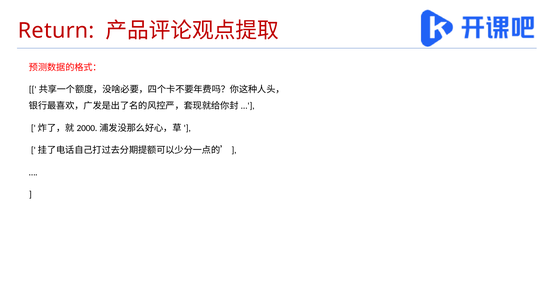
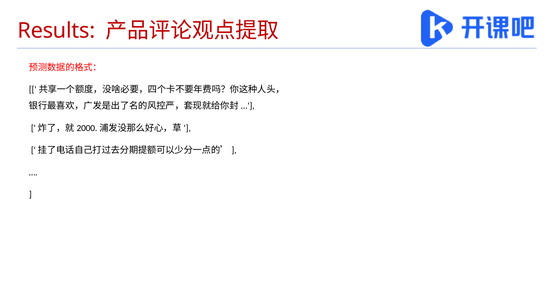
Return: Return -> Results (56, 31)
